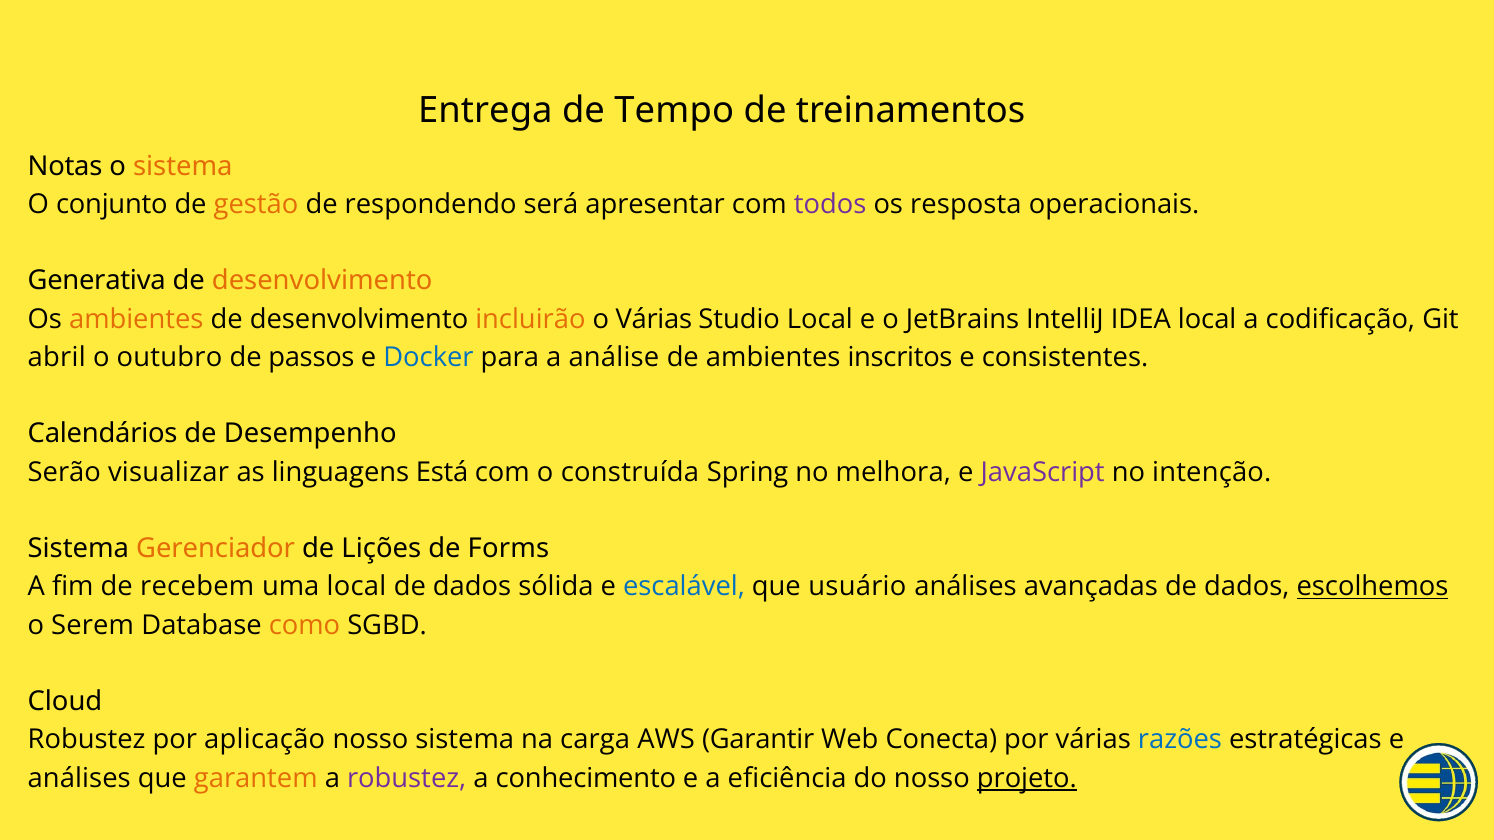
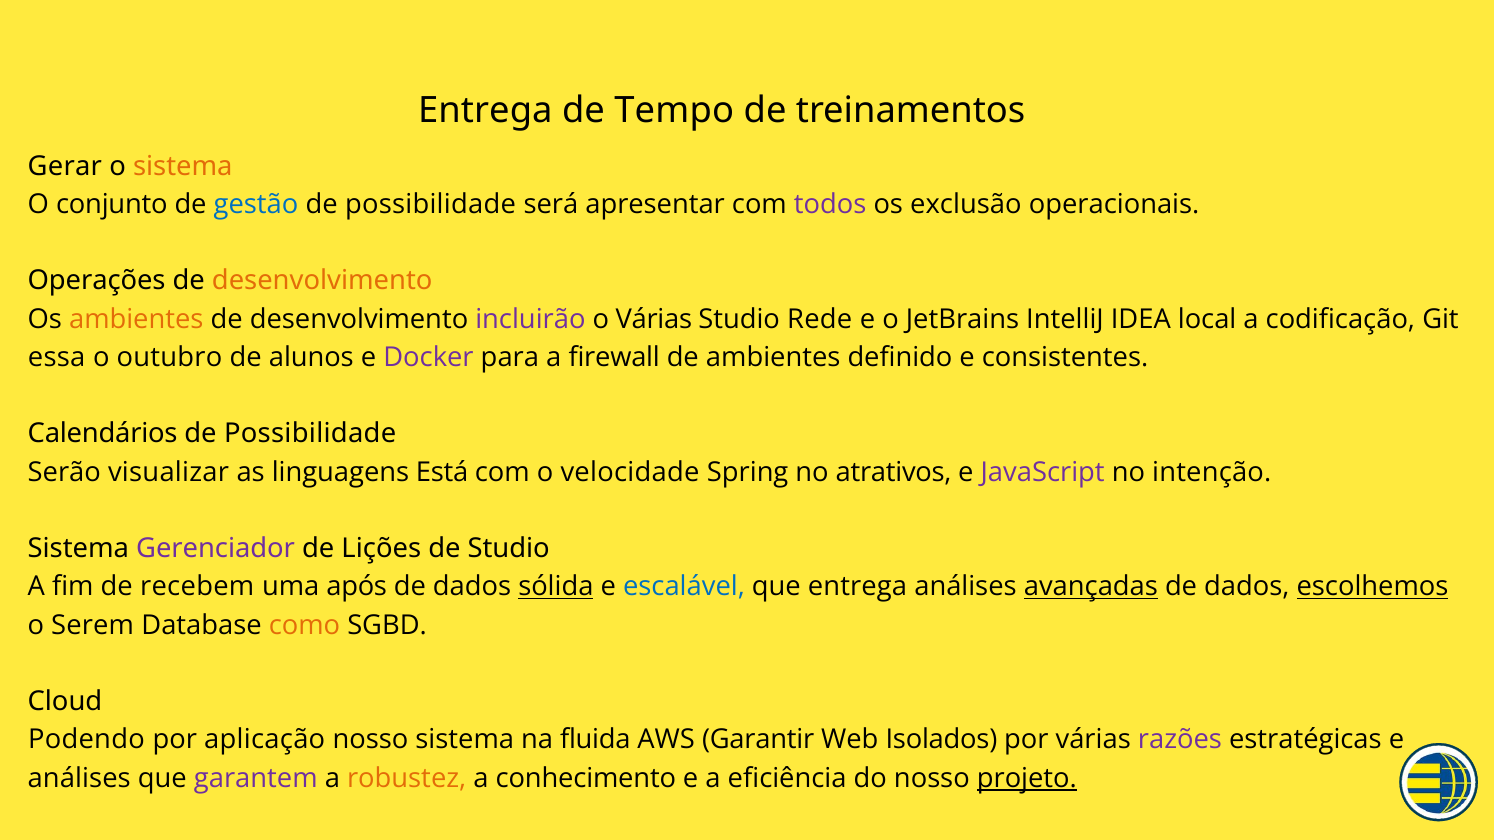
Notas: Notas -> Gerar (65, 166)
gestão colour: orange -> blue (256, 205)
respondendo: respondendo -> possibilidade (430, 205)
resposta: resposta -> exclusão (966, 205)
Generativa: Generativa -> Operações (97, 281)
incluirão colour: orange -> purple (530, 319)
Studio Local: Local -> Rede (820, 319)
abril: abril -> essa (57, 358)
passos: passos -> alunos (311, 358)
Docker colour: blue -> purple (429, 358)
análise: análise -> firewall (614, 358)
inscritos: inscritos -> definido (900, 358)
Desempenho: Desempenho -> Possibilidade (310, 434)
construída: construída -> velocidade (630, 472)
melhora: melhora -> atrativos (894, 472)
Gerenciador colour: orange -> purple (216, 549)
de Forms: Forms -> Studio (509, 549)
uma local: local -> após (357, 587)
sólida underline: none -> present (556, 587)
que usuário: usuário -> entrega (857, 587)
avançadas underline: none -> present (1091, 587)
Robustez: Robustez -> Podendo (86, 740)
carga: carga -> fluida (595, 740)
Conecta: Conecta -> Isolados (941, 740)
razões colour: blue -> purple (1180, 740)
garantem colour: orange -> purple (256, 778)
robustez colour: purple -> orange (407, 778)
